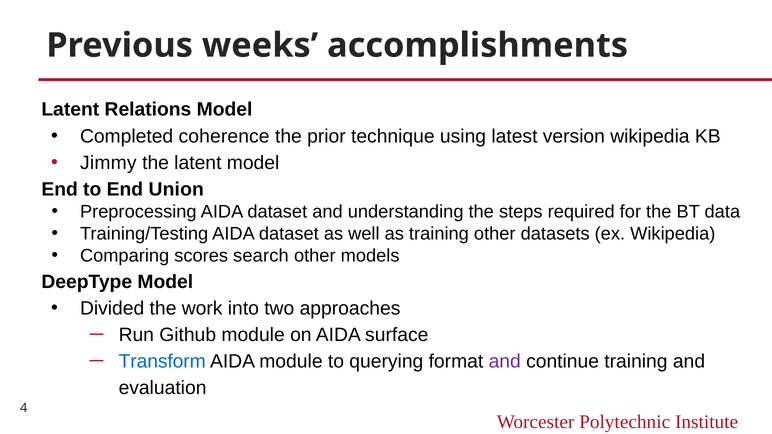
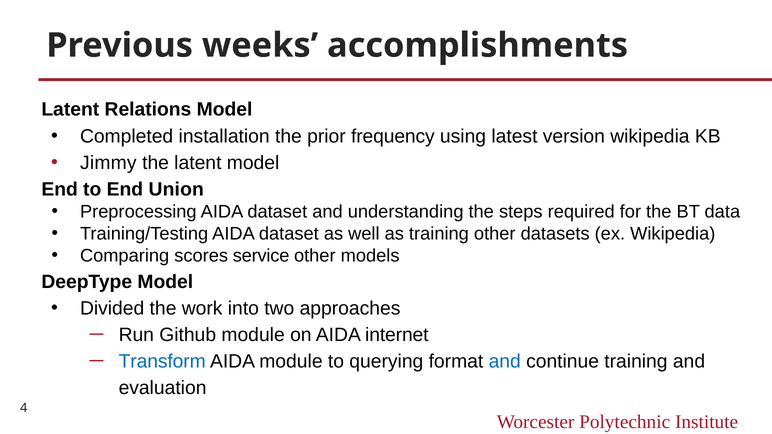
coherence: coherence -> installation (224, 136)
technique: technique -> frequency (393, 136)
search: search -> service (261, 256)
surface: surface -> internet (397, 335)
and colour: purple -> blue (505, 362)
